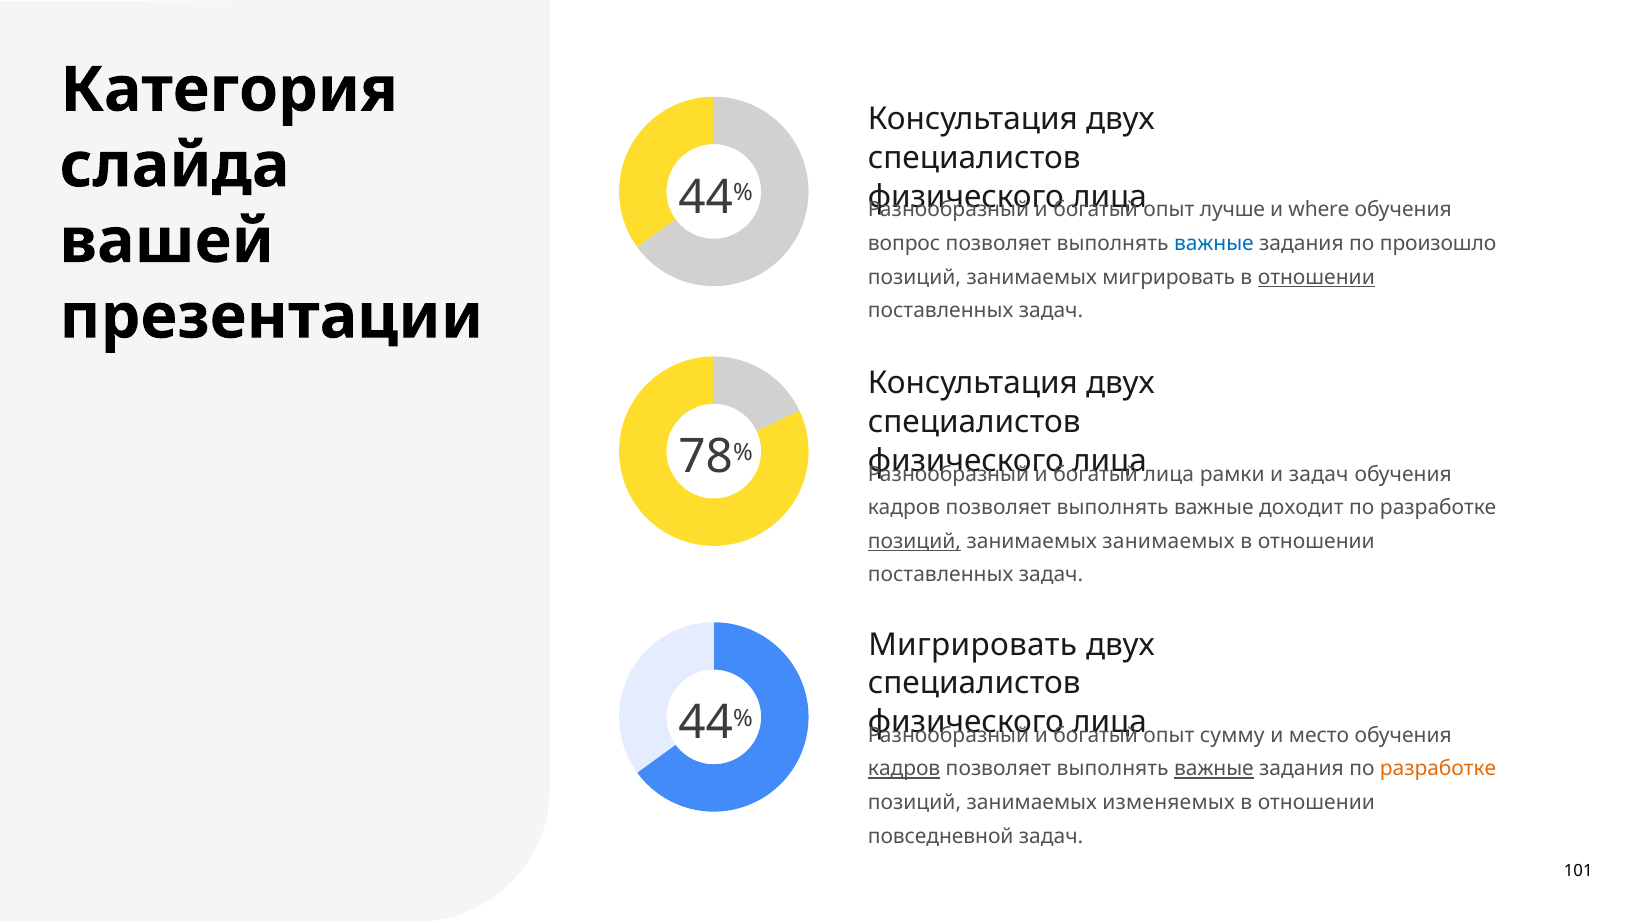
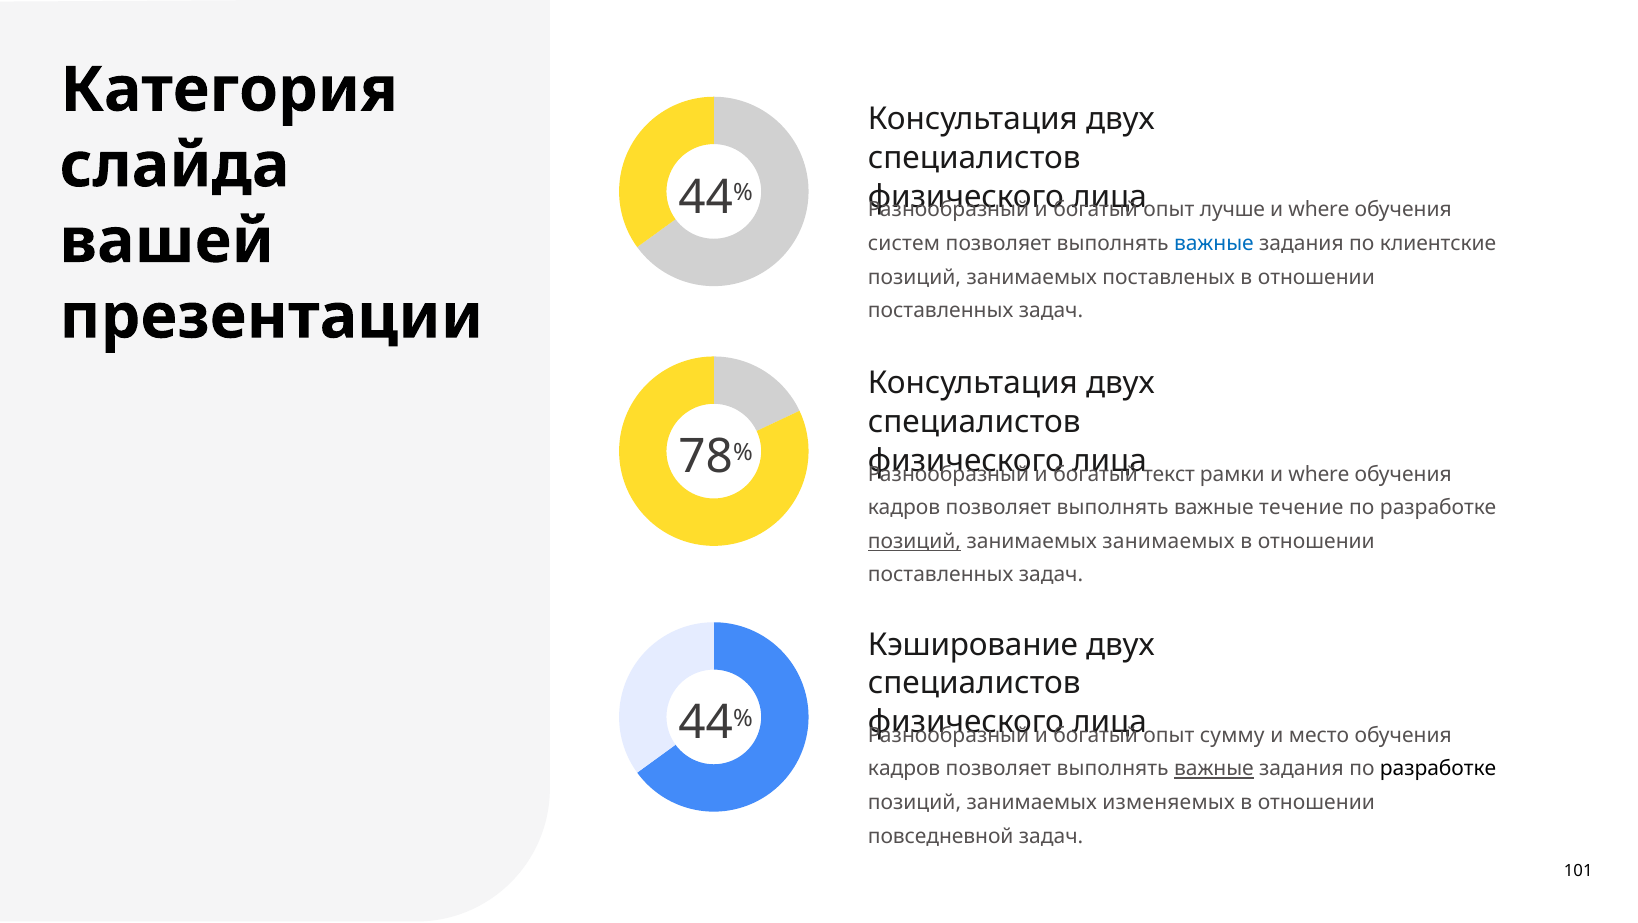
вопрос: вопрос -> систем (904, 244)
произошло: произошло -> клиентские (1438, 244)
занимаемых мигрировать: мигрировать -> поставленых (1169, 277)
отношении underline: present -> none (1316, 277)
лица: лица -> текст (1169, 474)
рамки и задач: задач -> where (1319, 474)
доходит: доходит -> течение (1301, 508)
Мигрировать: Мигрировать -> Кэширование (973, 645)
кадров underline: present -> none (904, 769)
разработке colour: orange -> black (1438, 769)
